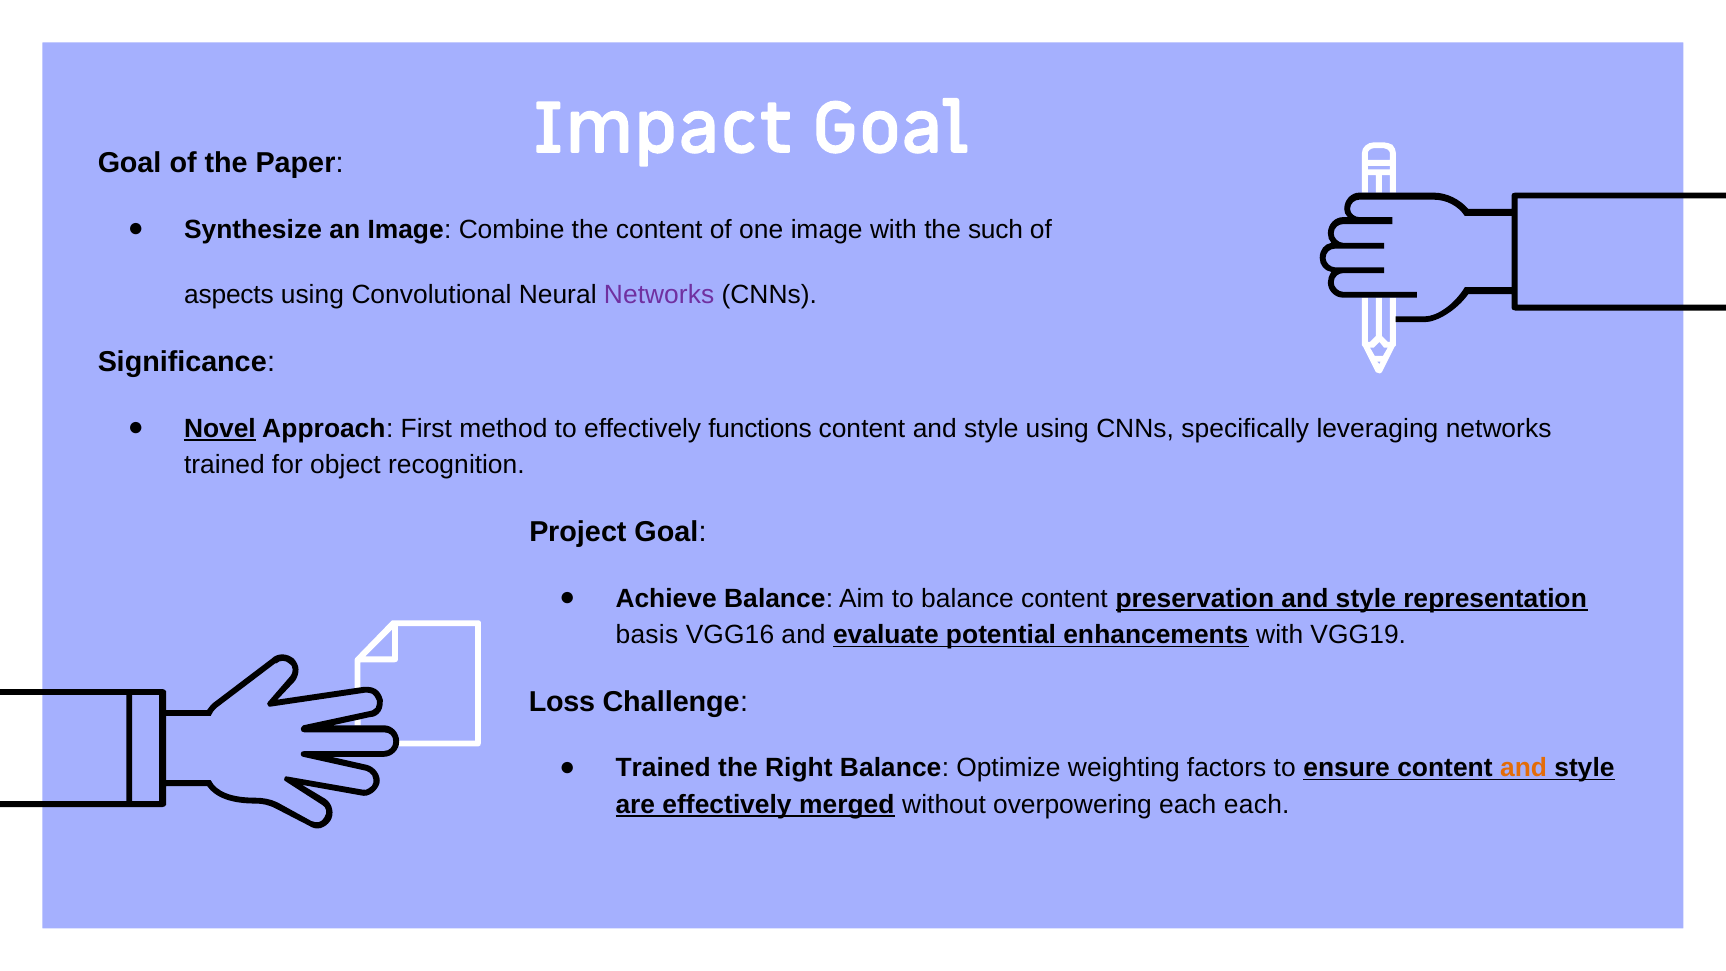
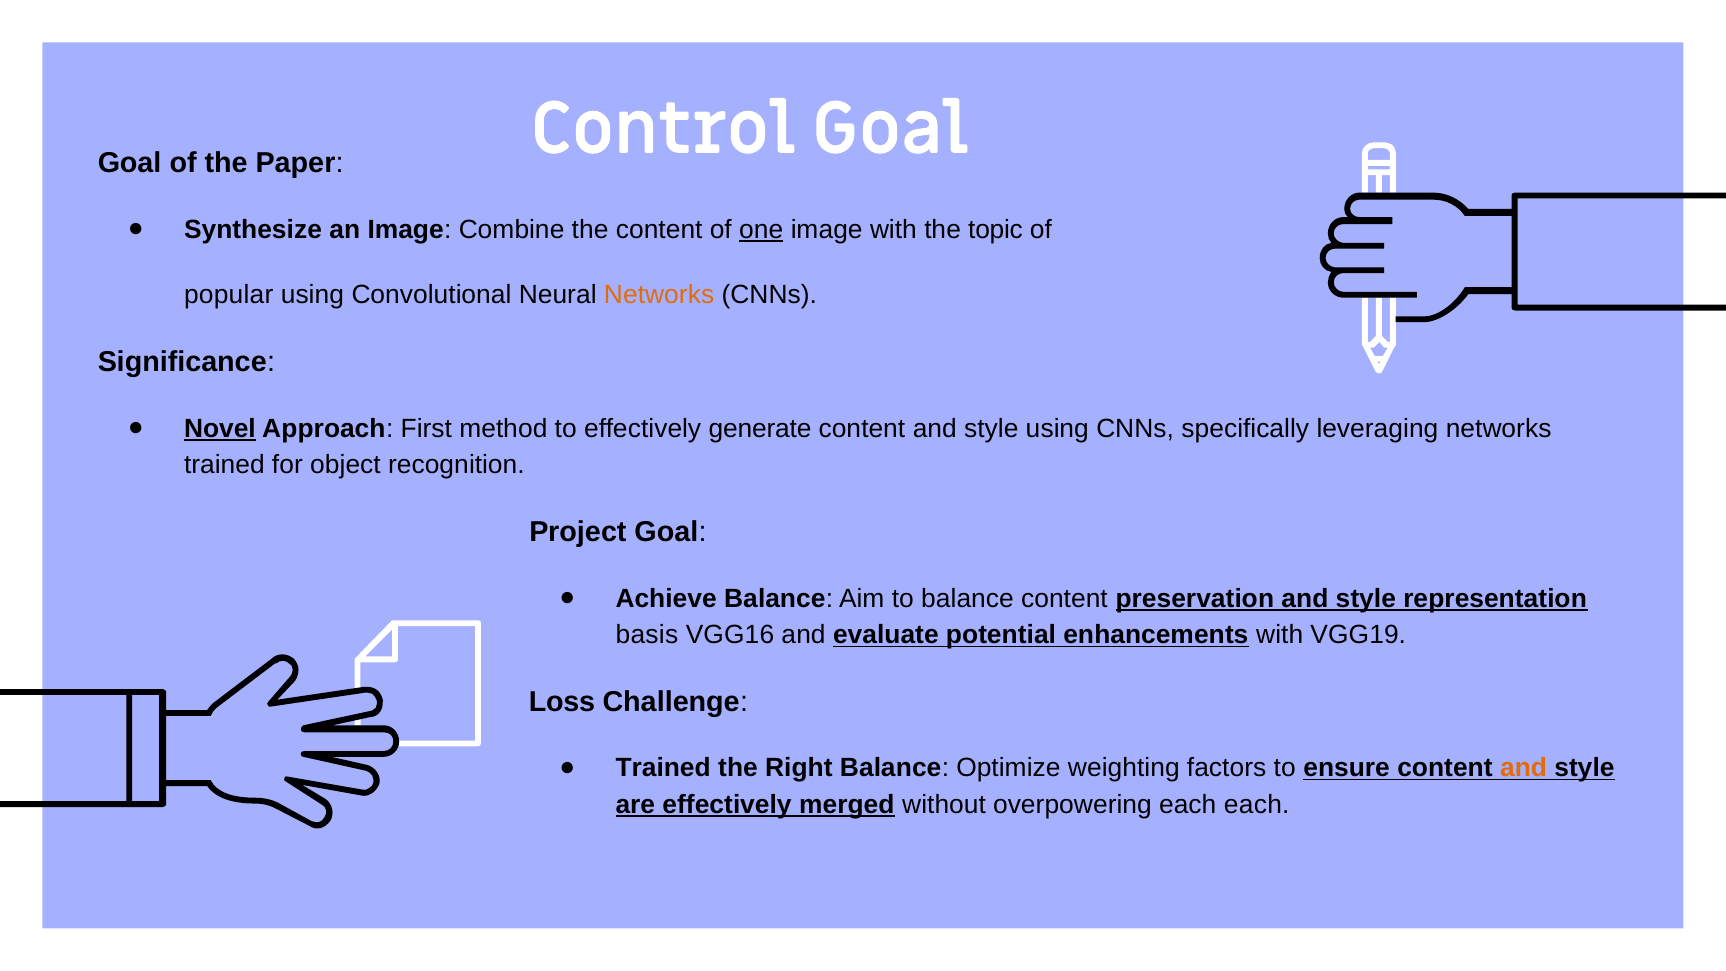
Impact: Impact -> Control (663, 129)
one underline: none -> present (761, 230)
such: such -> topic (996, 230)
aspects: aspects -> popular (229, 295)
Networks colour: purple -> orange (659, 295)
functions: functions -> generate (760, 428)
